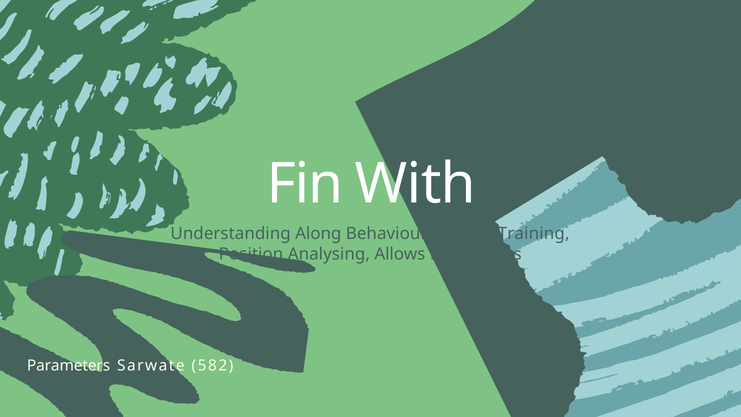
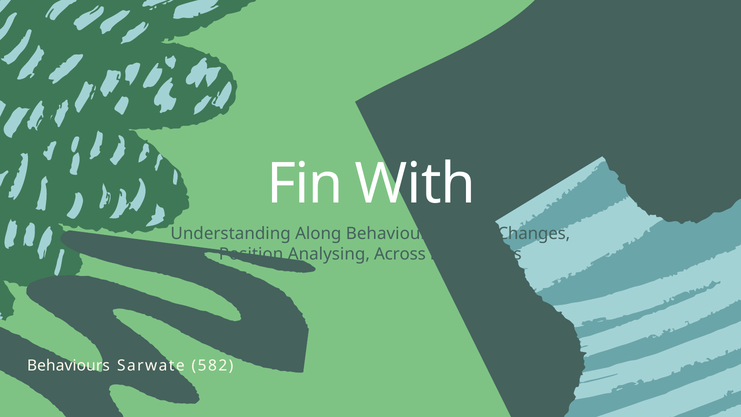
Training: Training -> Changes (534, 234)
Allows: Allows -> Across (400, 254)
Parameters: Parameters -> Behaviours (68, 365)
